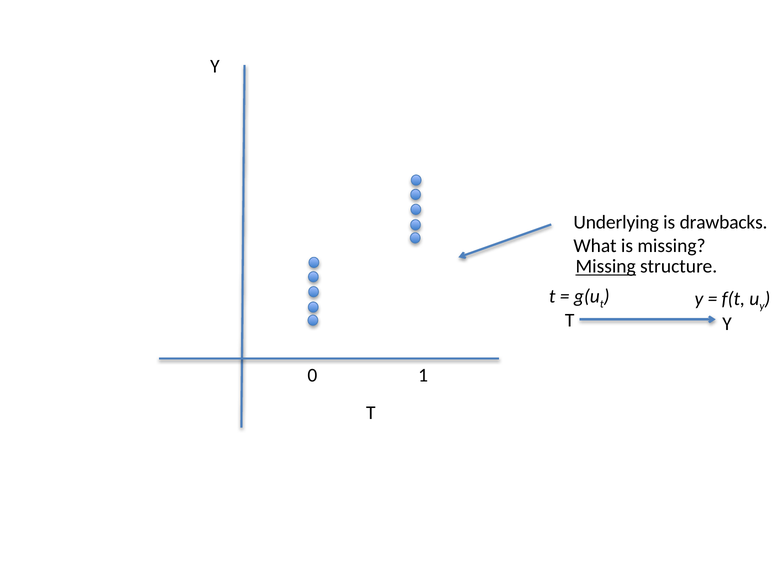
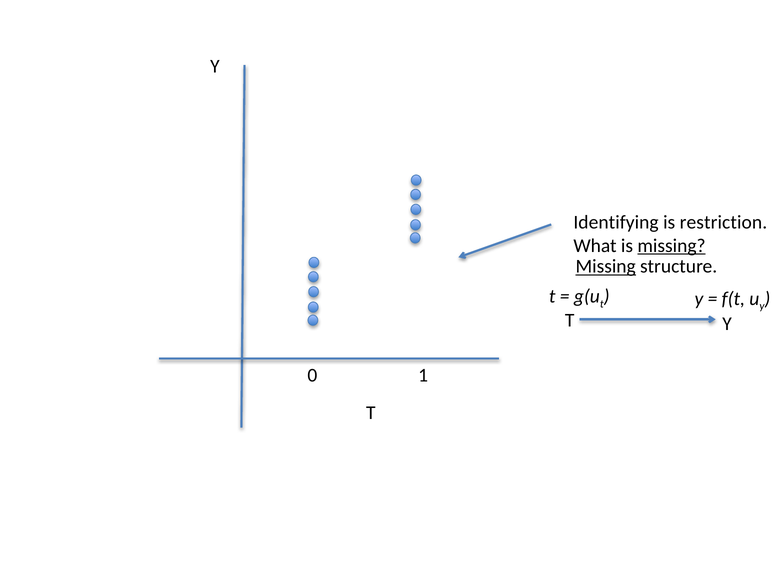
Underlying: Underlying -> Identifying (616, 222)
drawbacks: drawbacks -> restriction (723, 222)
missing underline: none -> present (672, 246)
